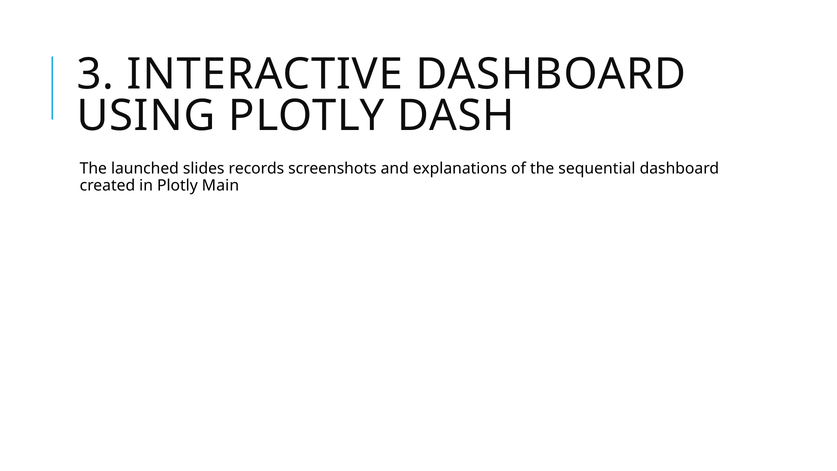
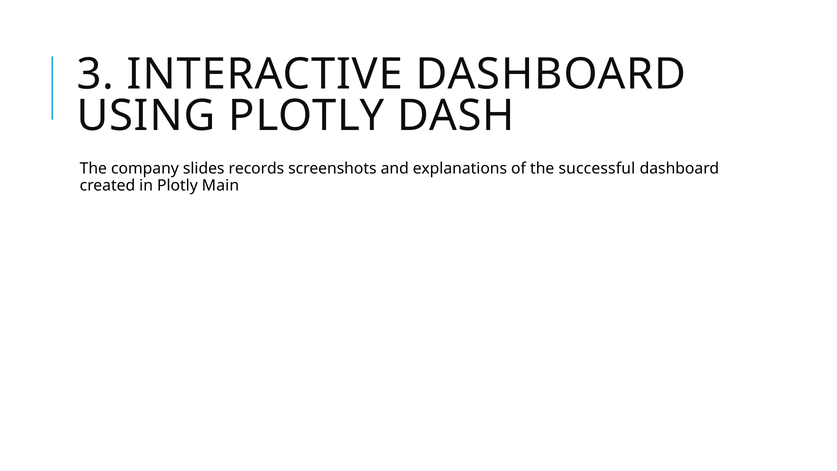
launched: launched -> company (145, 168)
sequential: sequential -> successful (597, 168)
